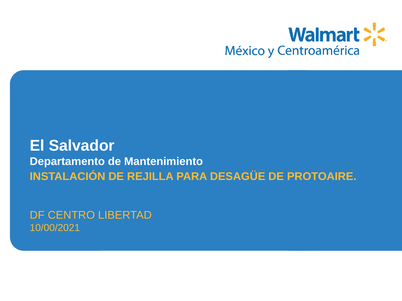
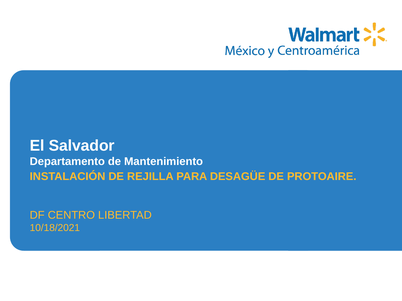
10/00/2021: 10/00/2021 -> 10/18/2021 (55, 228)
